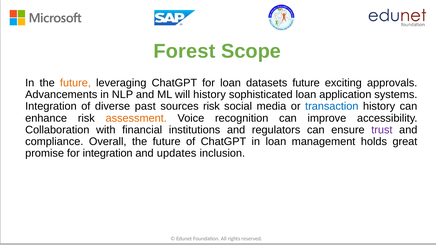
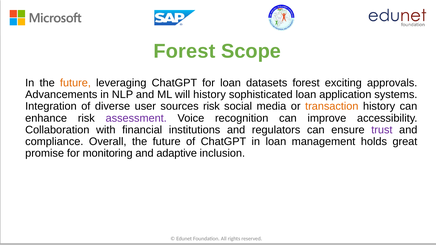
datasets future: future -> forest (306, 83)
past: past -> user (145, 106)
transaction colour: blue -> orange (332, 106)
assessment colour: orange -> purple (136, 118)
for integration: integration -> monitoring (108, 154)
updates: updates -> adaptive (177, 154)
